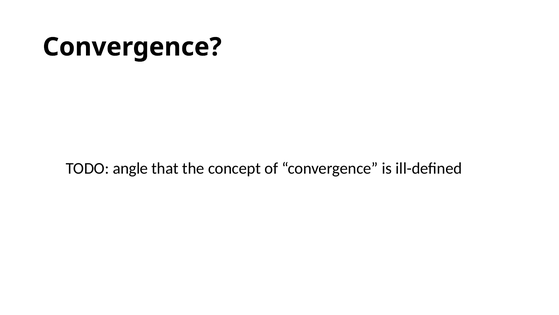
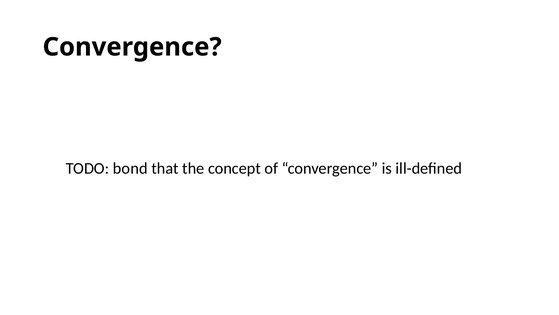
angle: angle -> bond (130, 168)
